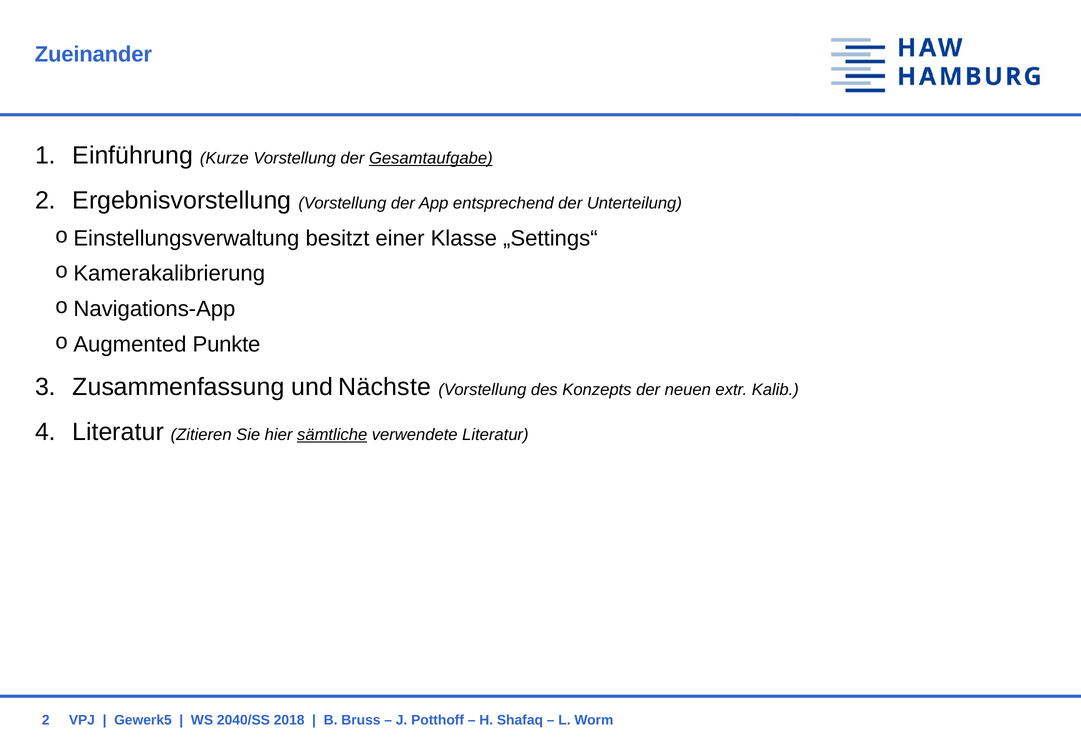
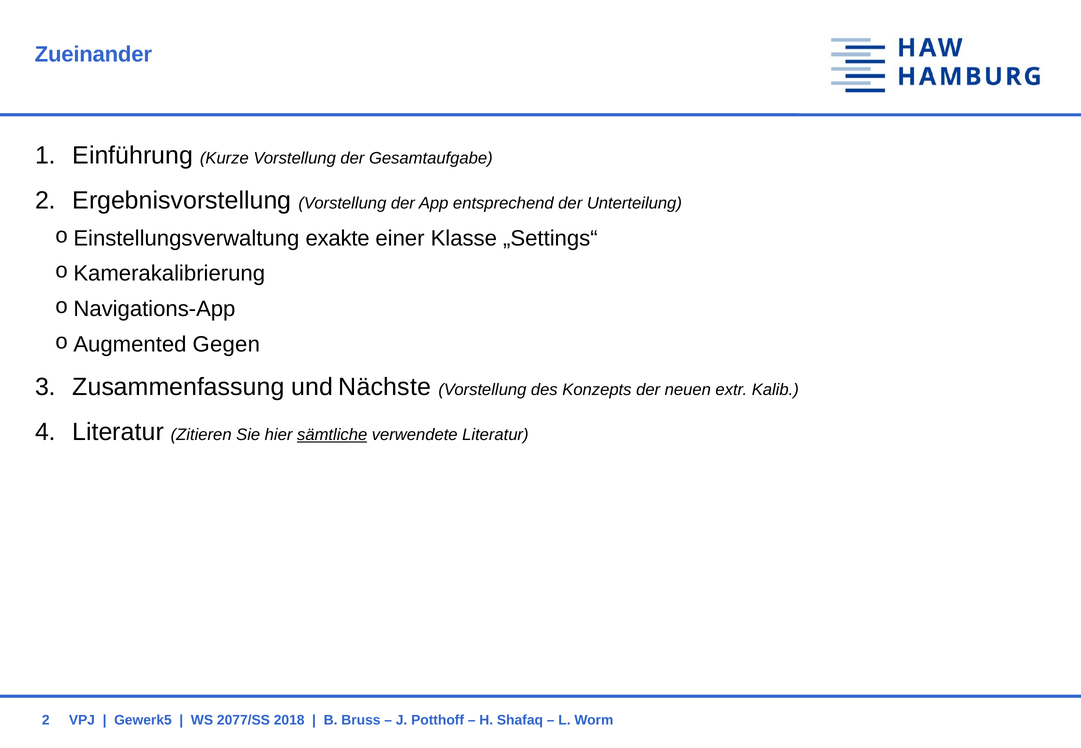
Gesamtaufgabe underline: present -> none (431, 158)
besitzt: besitzt -> exakte (338, 238)
Punkte: Punkte -> Gegen (226, 345)
2040/SS: 2040/SS -> 2077/SS (243, 720)
